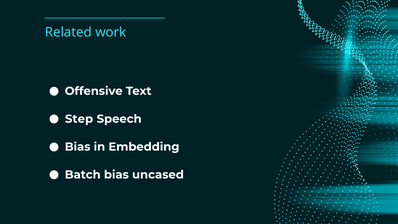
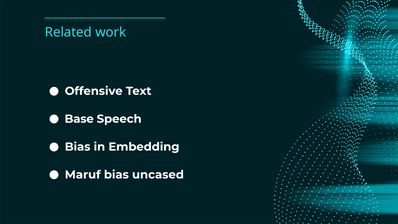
Step: Step -> Base (79, 119)
Batch: Batch -> Maruf (83, 175)
